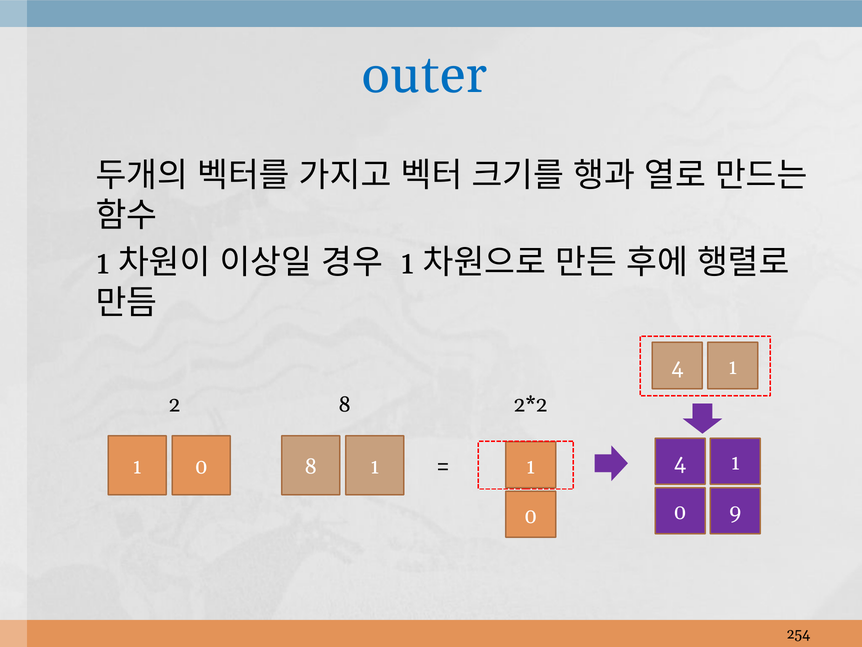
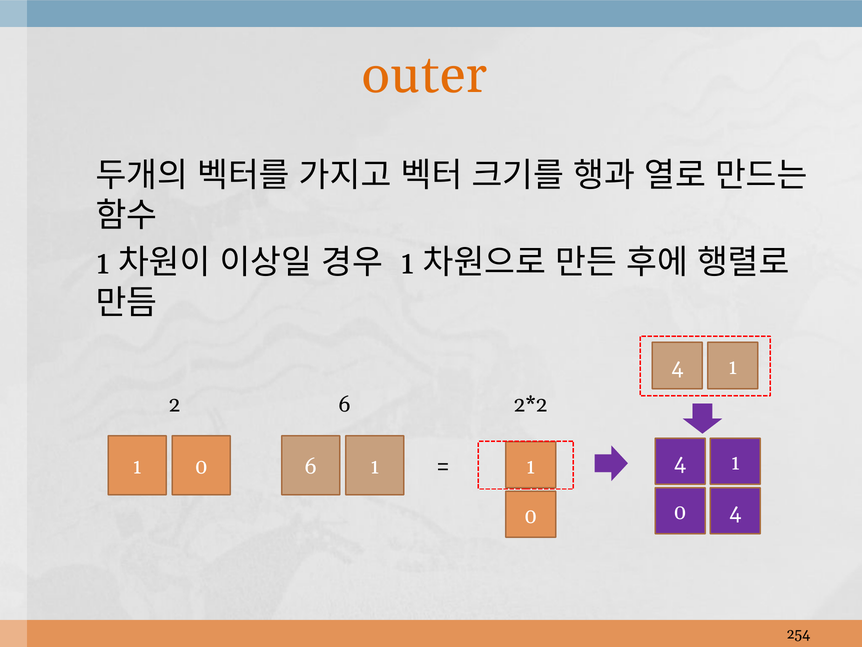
outer colour: blue -> orange (425, 75)
2 8: 8 -> 6 (345, 404)
0 8: 8 -> 6 (311, 466)
9: 9 -> 4 (735, 512)
